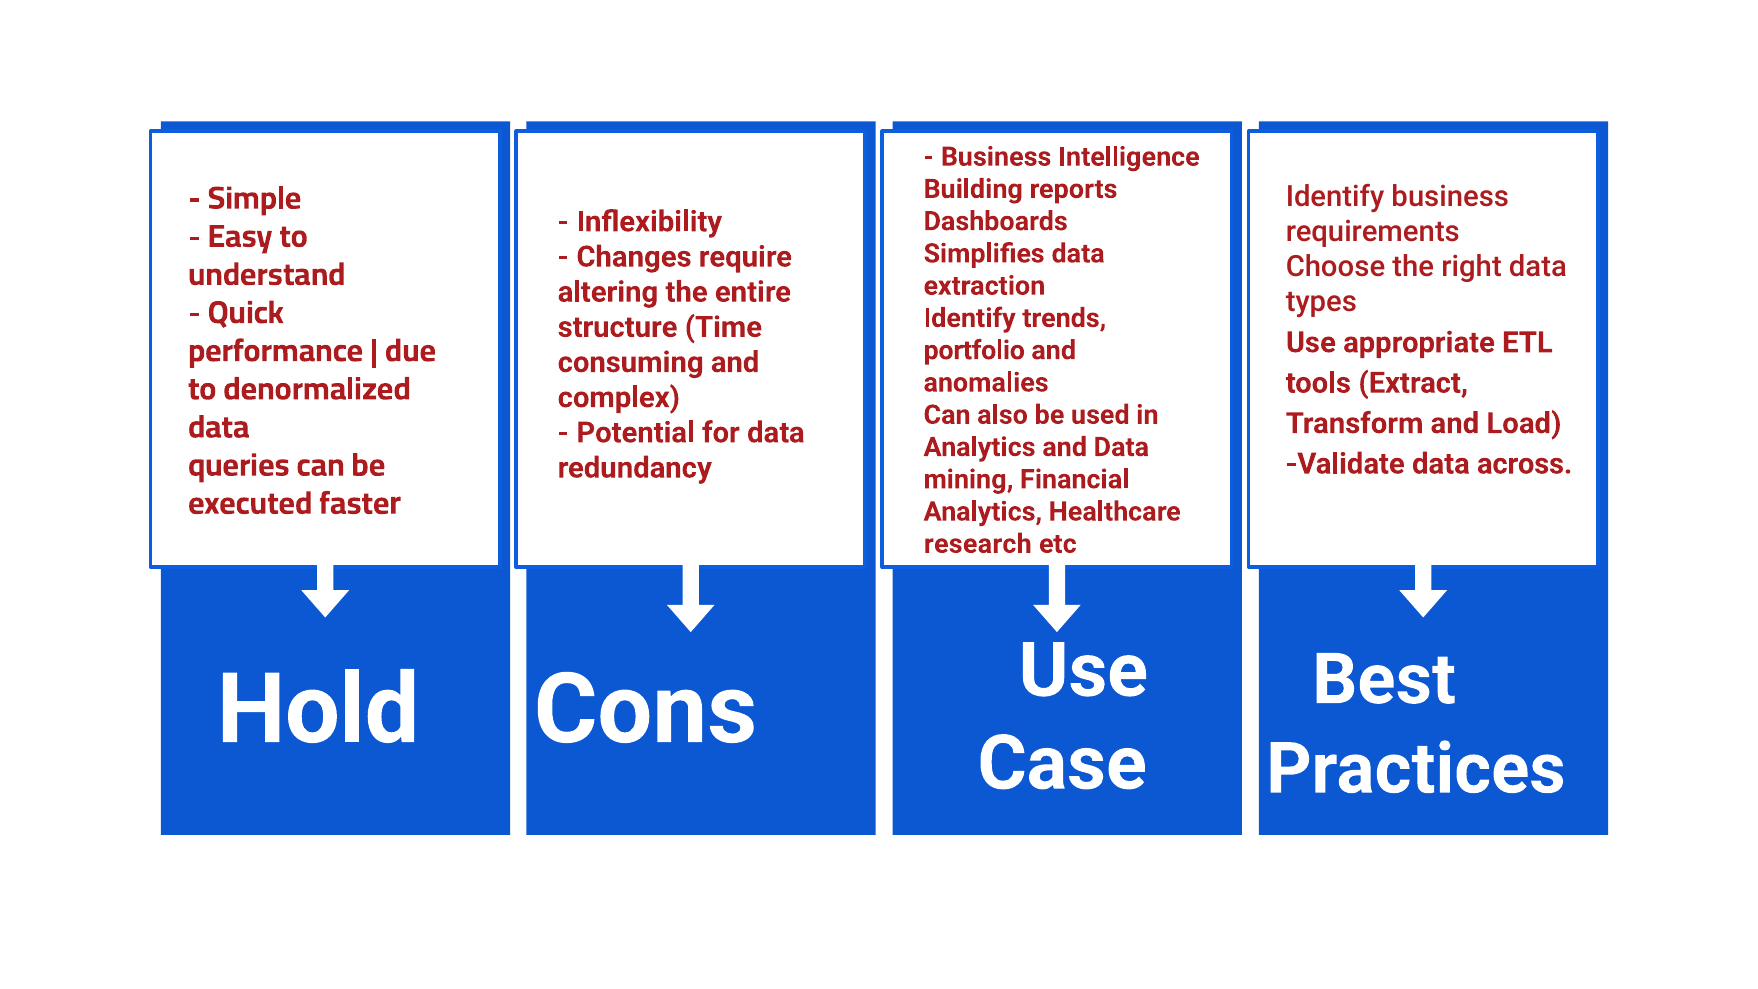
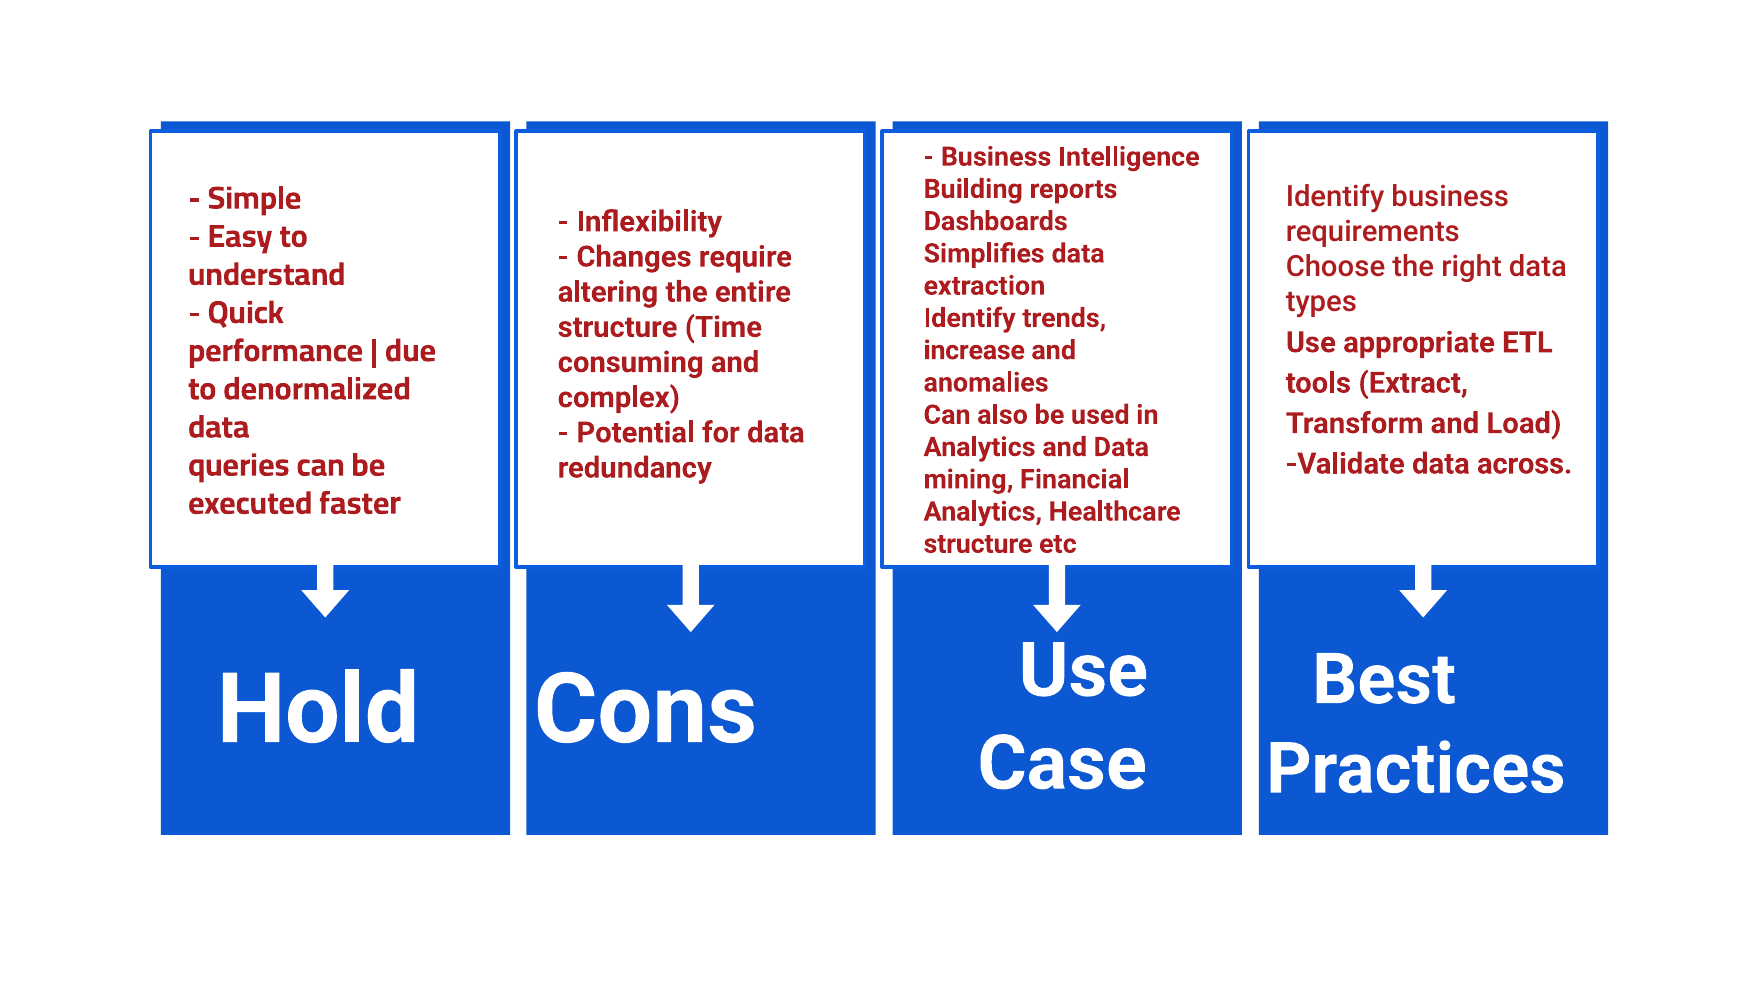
portfolio: portfolio -> increase (974, 350)
research: research -> structure (978, 544)
